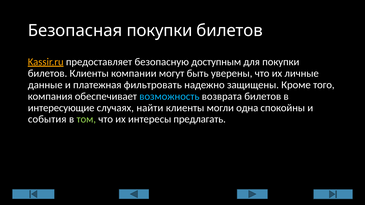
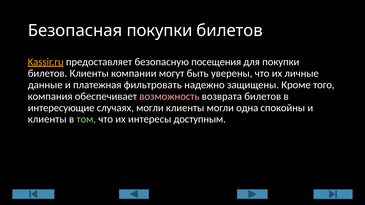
доступным: доступным -> посещения (216, 62)
возможность colour: light blue -> pink (169, 96)
случаях найти: найти -> могли (150, 108)
события: события -> клиенты (47, 119)
предлагать: предлагать -> доступным (200, 119)
